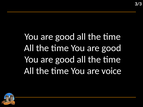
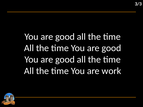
voice: voice -> work (111, 71)
